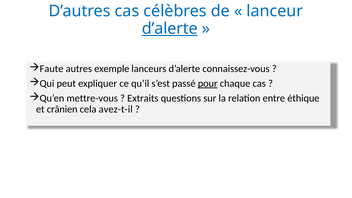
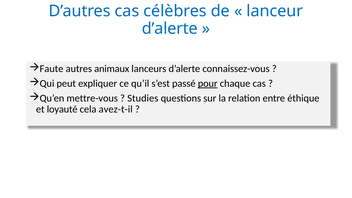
d’alerte underline: present -> none (170, 28)
exemple: exemple -> animaux (112, 69)
Extraits: Extraits -> Studies (143, 98)
crânien: crânien -> loyauté (62, 109)
